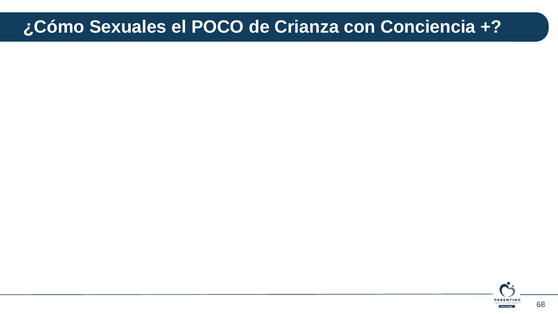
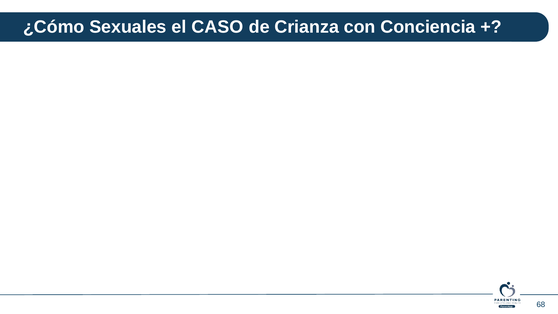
POCO: POCO -> CASO (218, 27)
